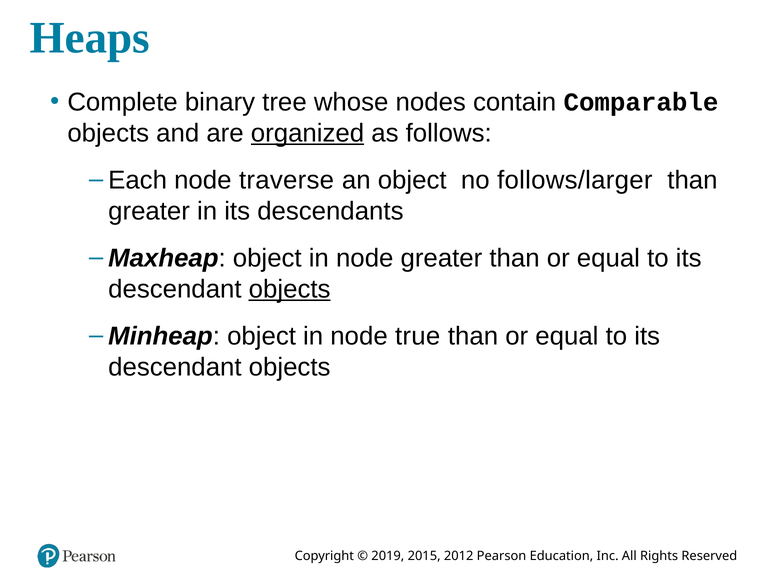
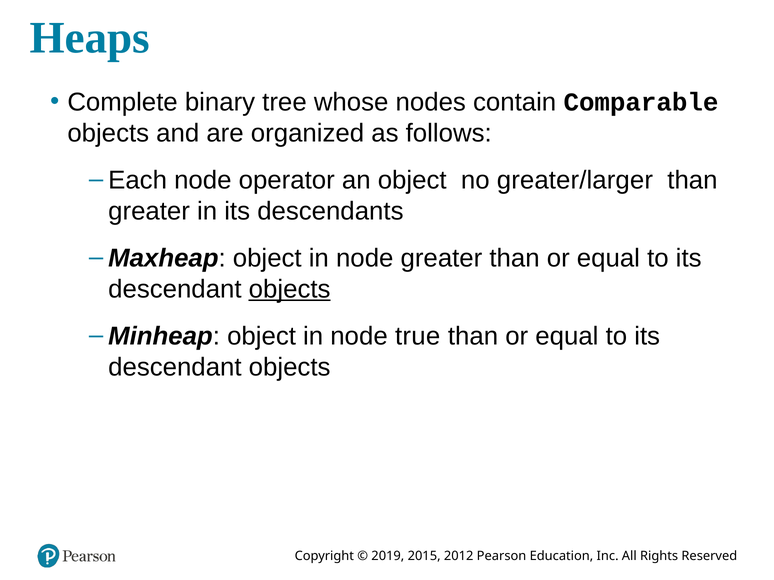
organized underline: present -> none (308, 133)
traverse: traverse -> operator (287, 180)
follows/larger: follows/larger -> greater/larger (575, 180)
